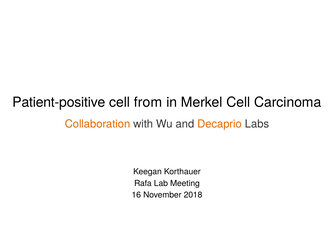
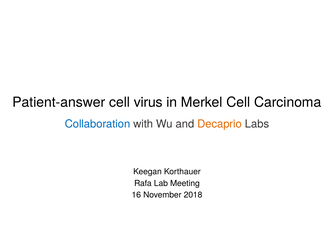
Patient-positive: Patient-positive -> Patient-answer (59, 103)
from: from -> virus (148, 103)
Collaboration colour: orange -> blue (98, 124)
